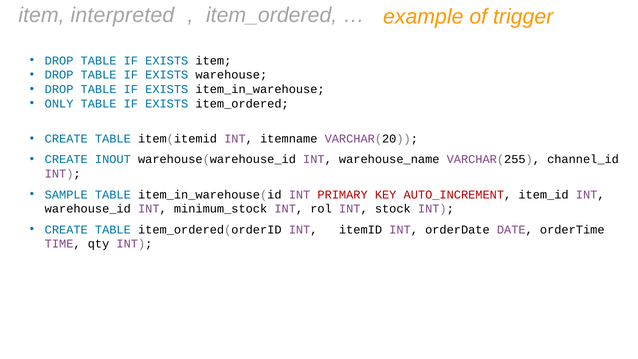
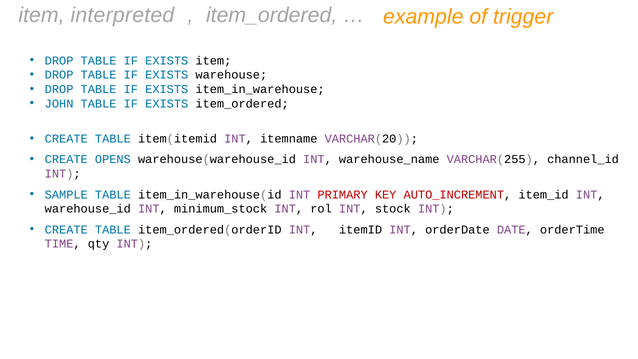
ONLY: ONLY -> JOHN (59, 104)
INOUT: INOUT -> OPENS (113, 159)
